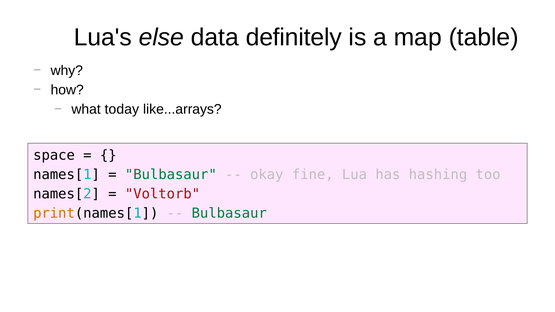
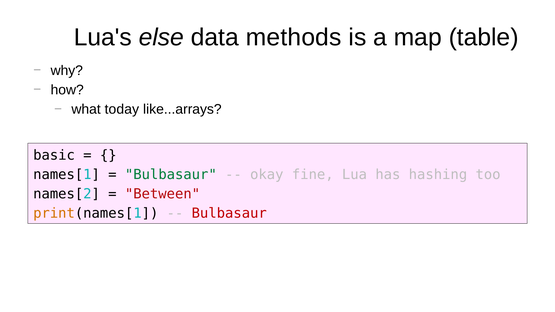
definitely: definitely -> methods (294, 37)
space: space -> basic (54, 155)
Voltorb: Voltorb -> Between (162, 194)
Bulbasaur colour: green -> red (229, 214)
